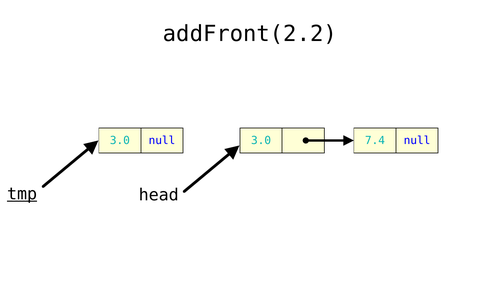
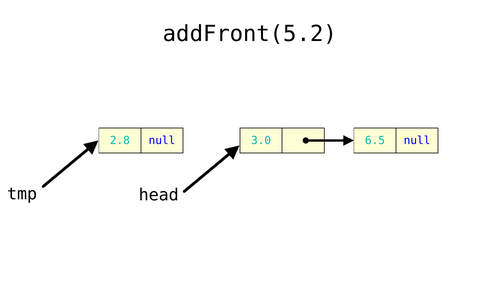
addFront(2.2: addFront(2.2 -> addFront(5.2 (250, 34)
3.0: 3.0 -> 2.8 (120, 141)
7.4: 7.4 -> 6.5 (375, 141)
tmp underline: present -> none (22, 194)
